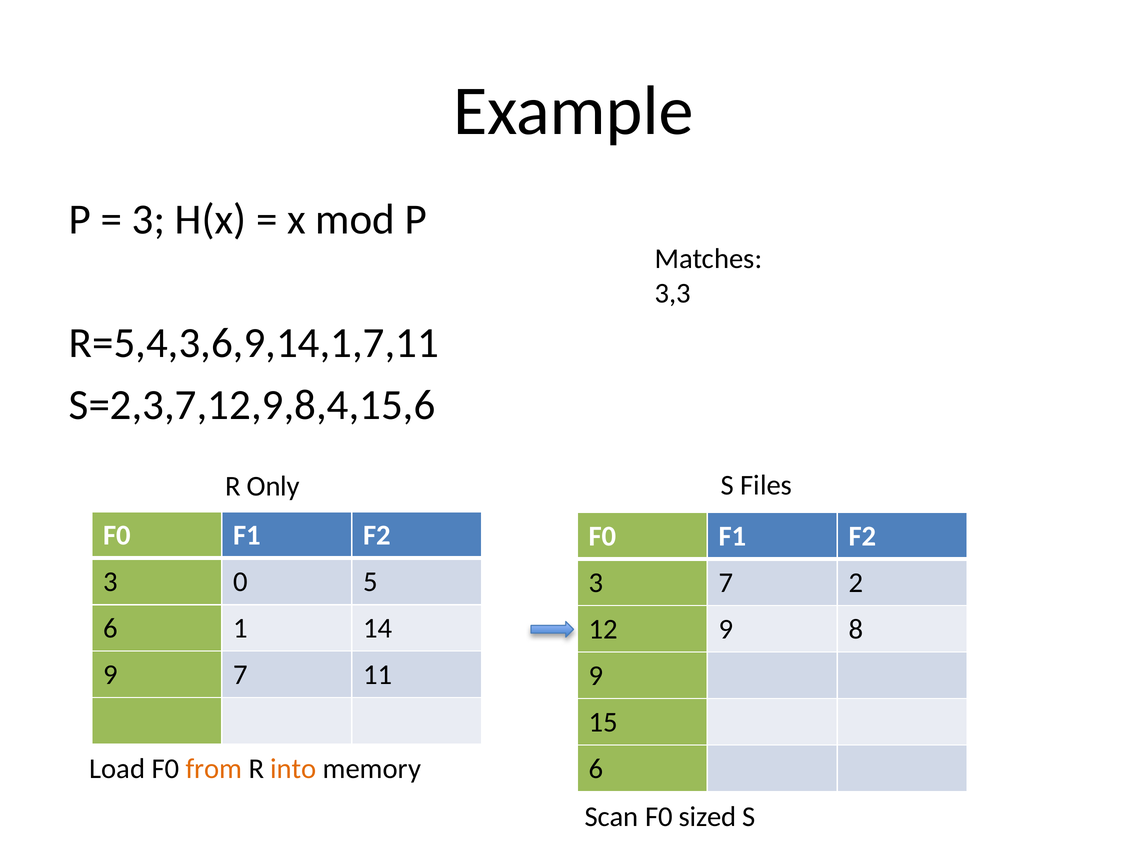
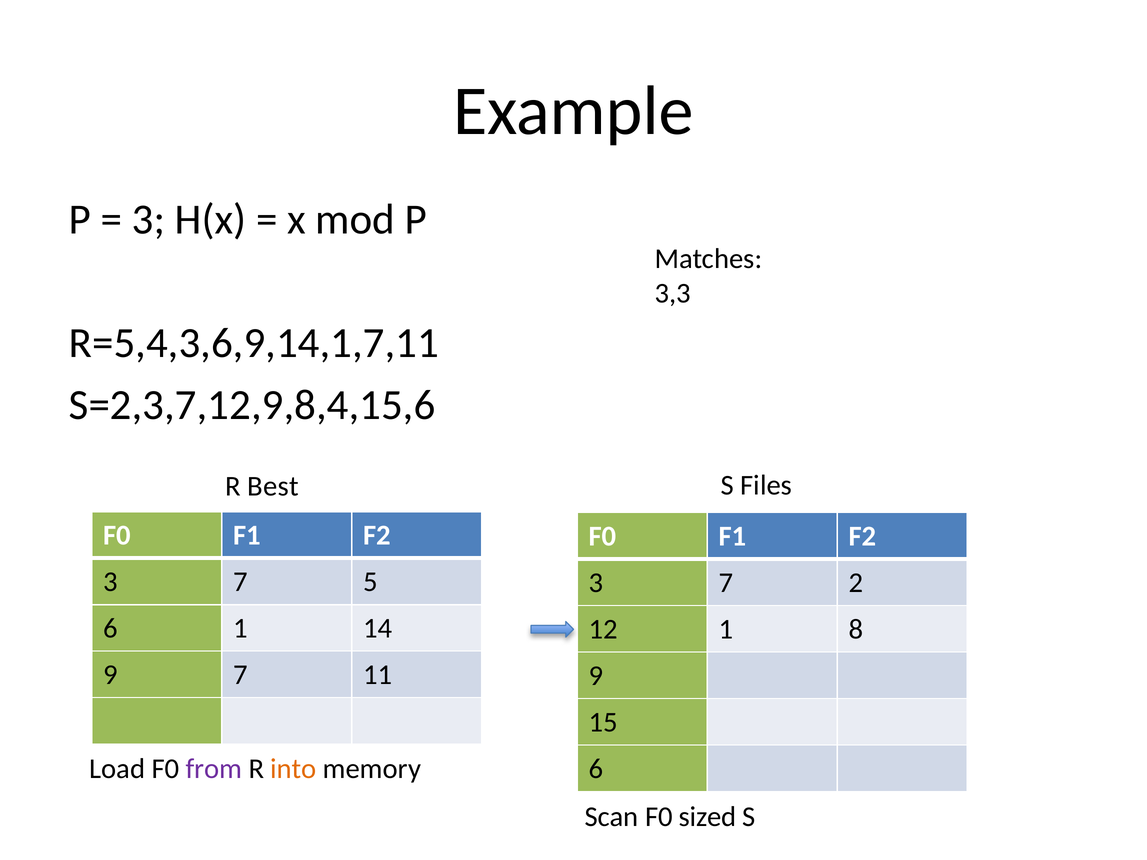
Only: Only -> Best (273, 487)
0: 0 -> 7 (241, 582)
12 9: 9 -> 1 (726, 629)
from colour: orange -> purple (214, 769)
